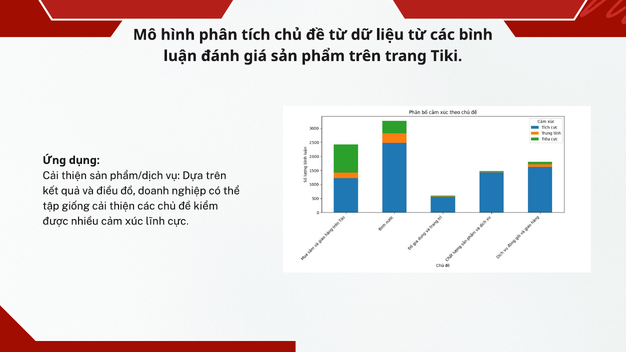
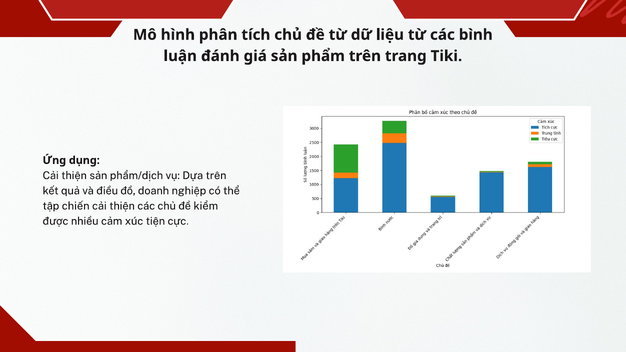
giống: giống -> chiến (76, 206)
lĩnh: lĩnh -> tiện (155, 221)
